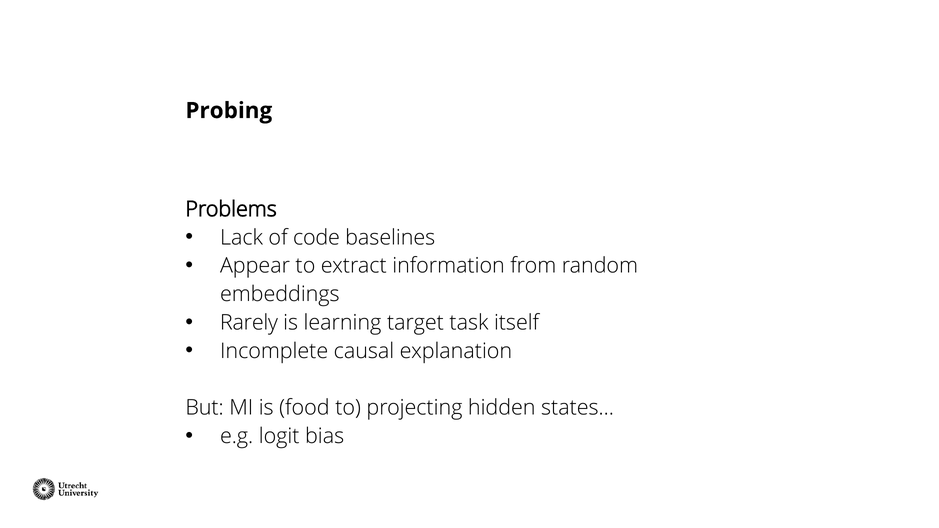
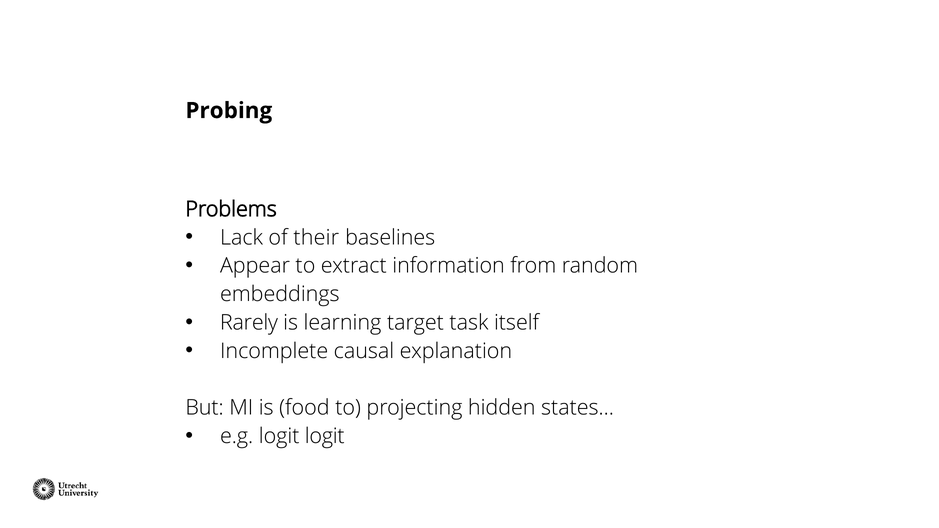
code: code -> their (316, 238)
logit bias: bias -> logit (325, 436)
